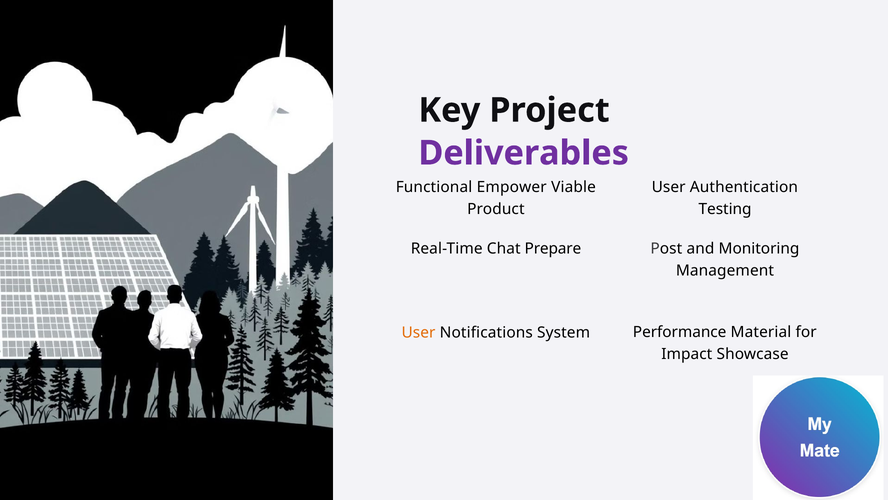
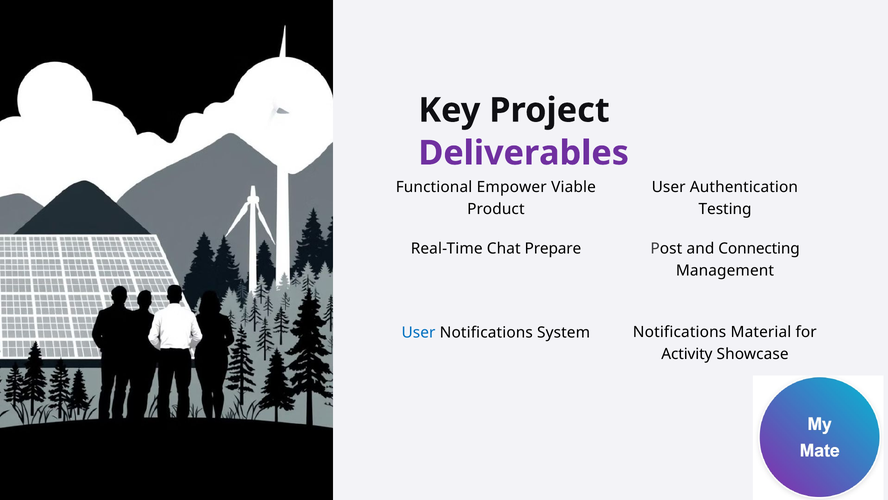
Monitoring: Monitoring -> Connecting (759, 249)
User colour: orange -> blue (418, 332)
System Performance: Performance -> Notifications (680, 332)
Impact: Impact -> Activity (687, 354)
